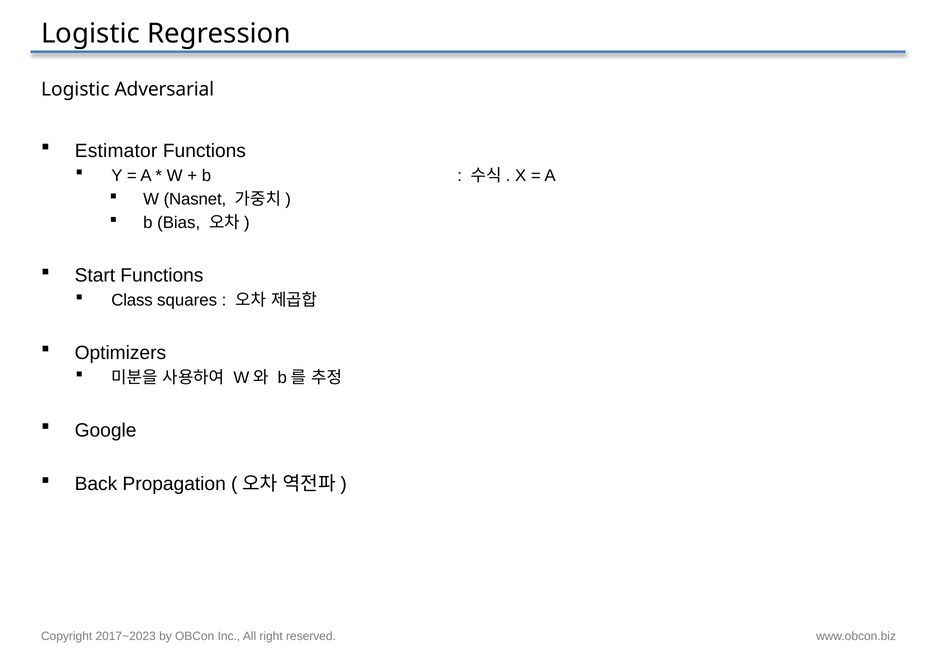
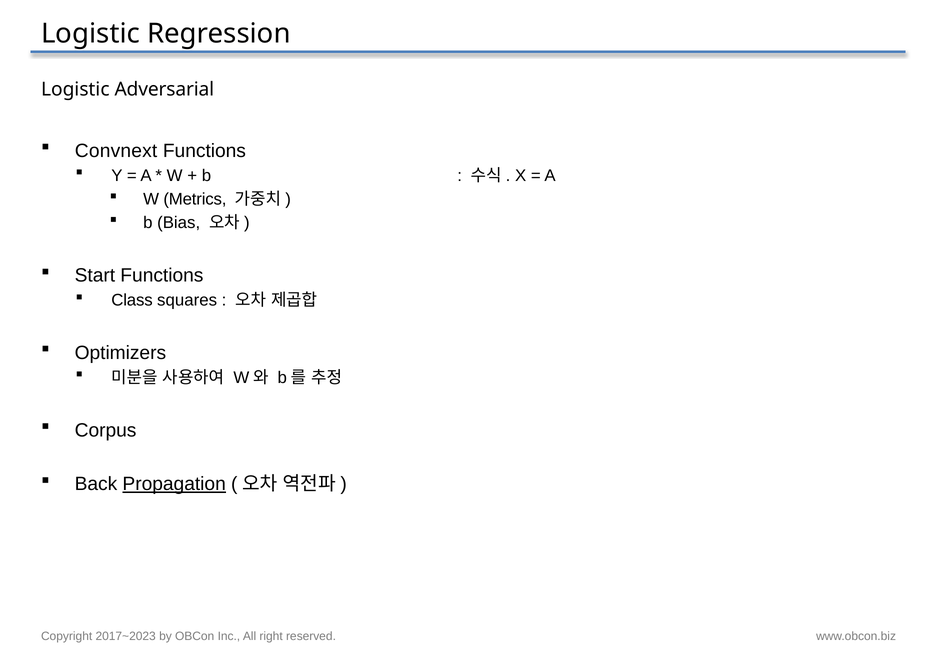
Estimator: Estimator -> Convnext (116, 151)
Nasnet: Nasnet -> Metrics (195, 199)
Google: Google -> Corpus (106, 430)
Propagation underline: none -> present (174, 484)
